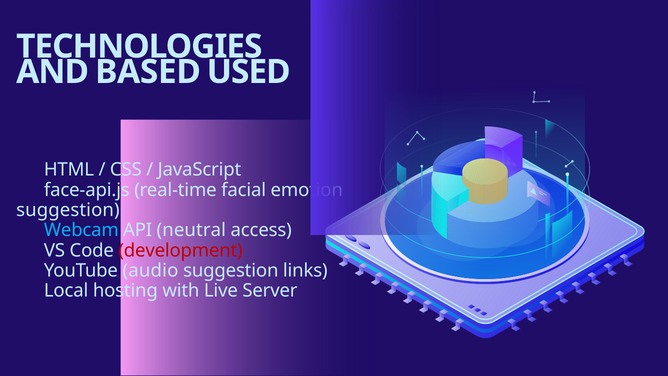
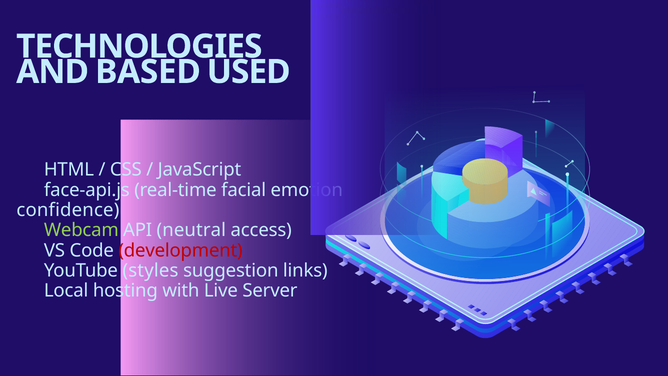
suggestion: suggestion -> confidence (68, 210)
Webcam colour: light blue -> light green (81, 230)
audio: audio -> styles (150, 270)
